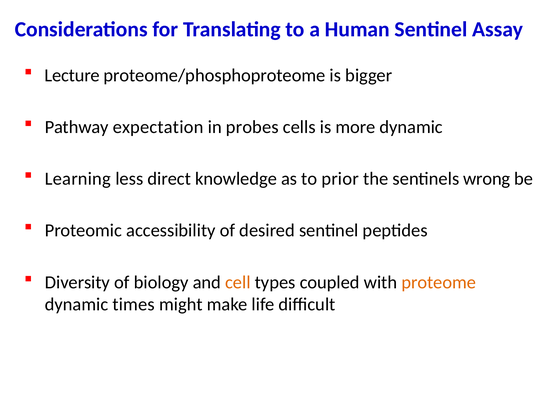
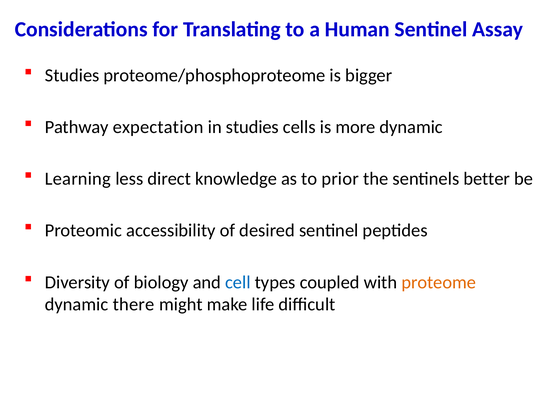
Lecture: Lecture -> Studies (72, 75)
in probes: probes -> studies (252, 127)
wrong: wrong -> better (487, 179)
cell colour: orange -> blue (238, 282)
times: times -> there (134, 305)
